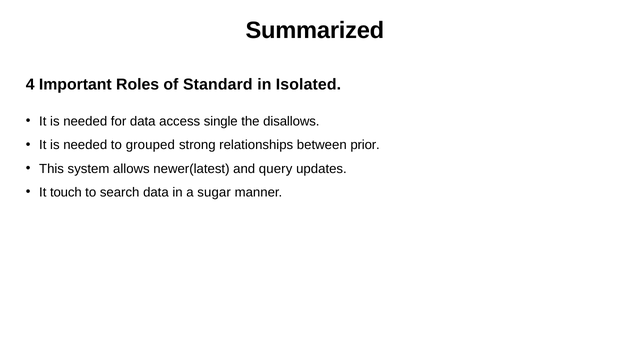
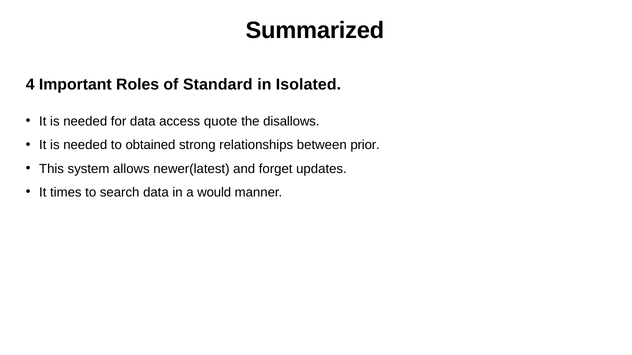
single: single -> quote (221, 122)
grouped: grouped -> obtained (150, 145)
query: query -> forget (276, 169)
touch: touch -> times (66, 193)
sugar: sugar -> would (214, 193)
